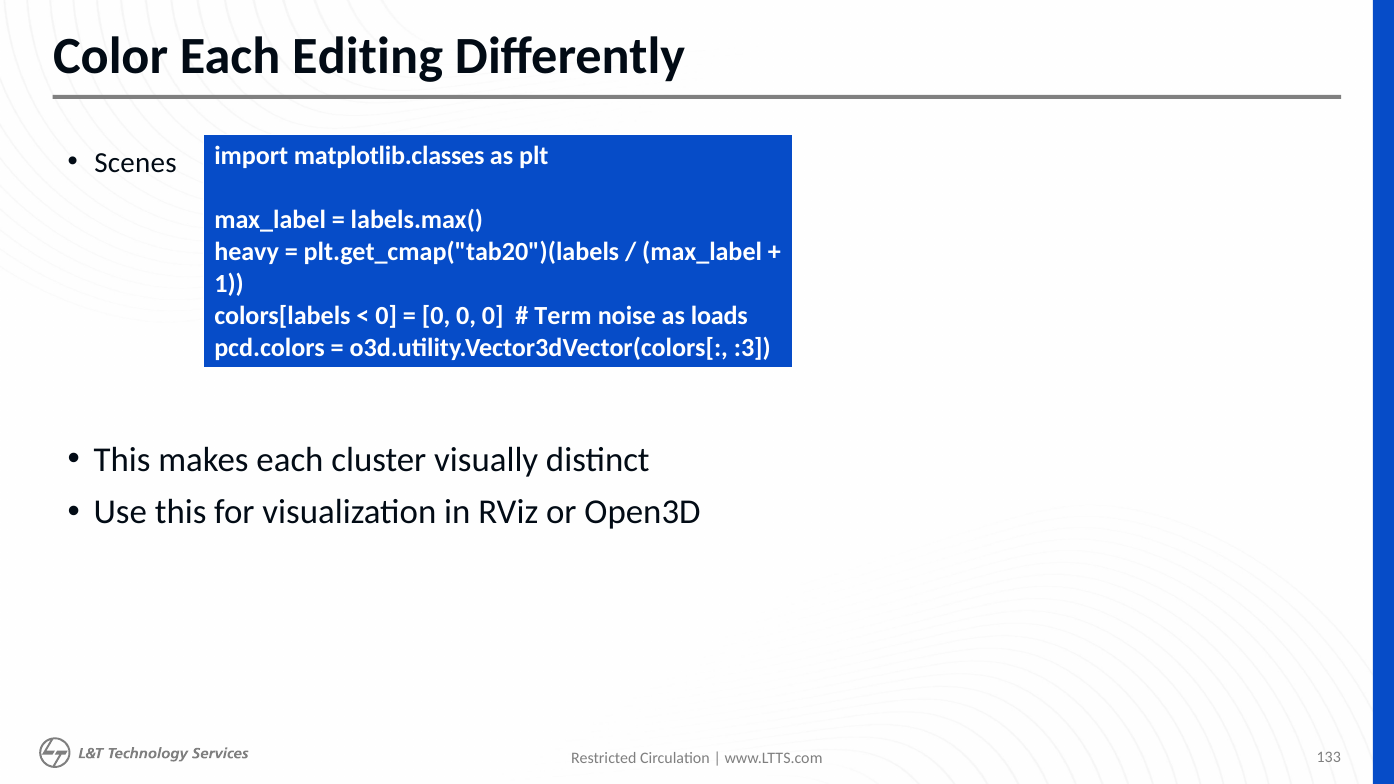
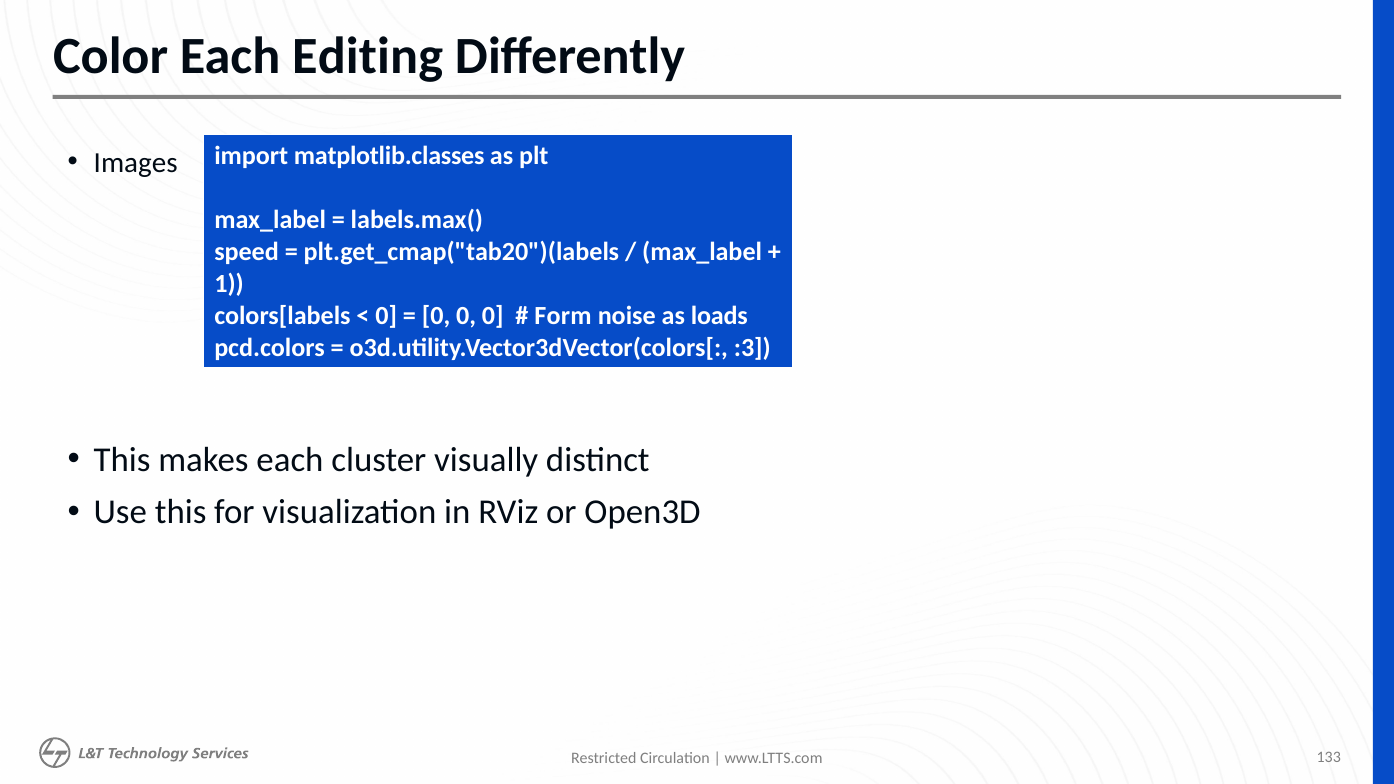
Scenes: Scenes -> Images (136, 163)
heavy: heavy -> speed (247, 252)
Term: Term -> Form (563, 316)
